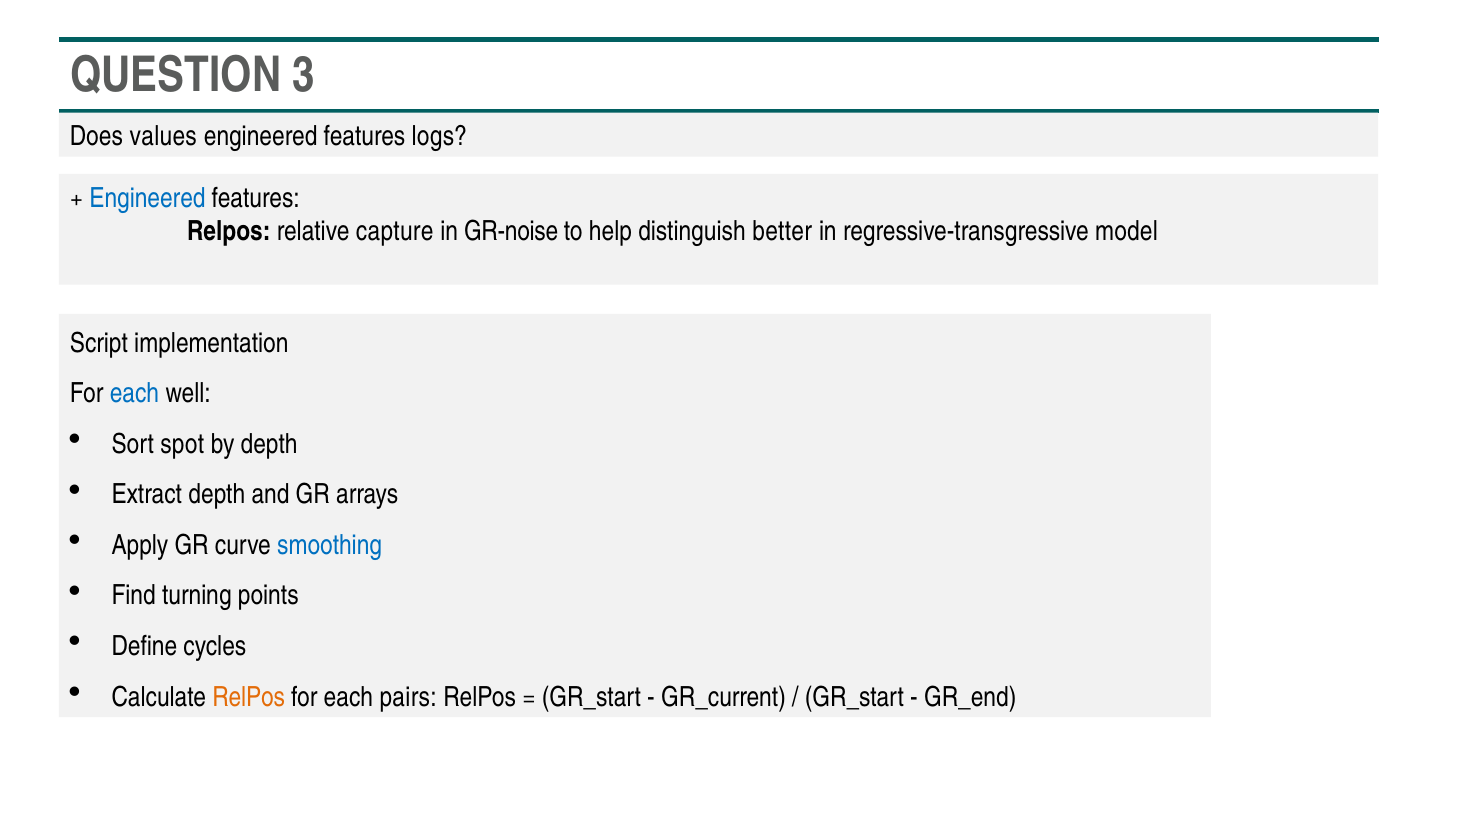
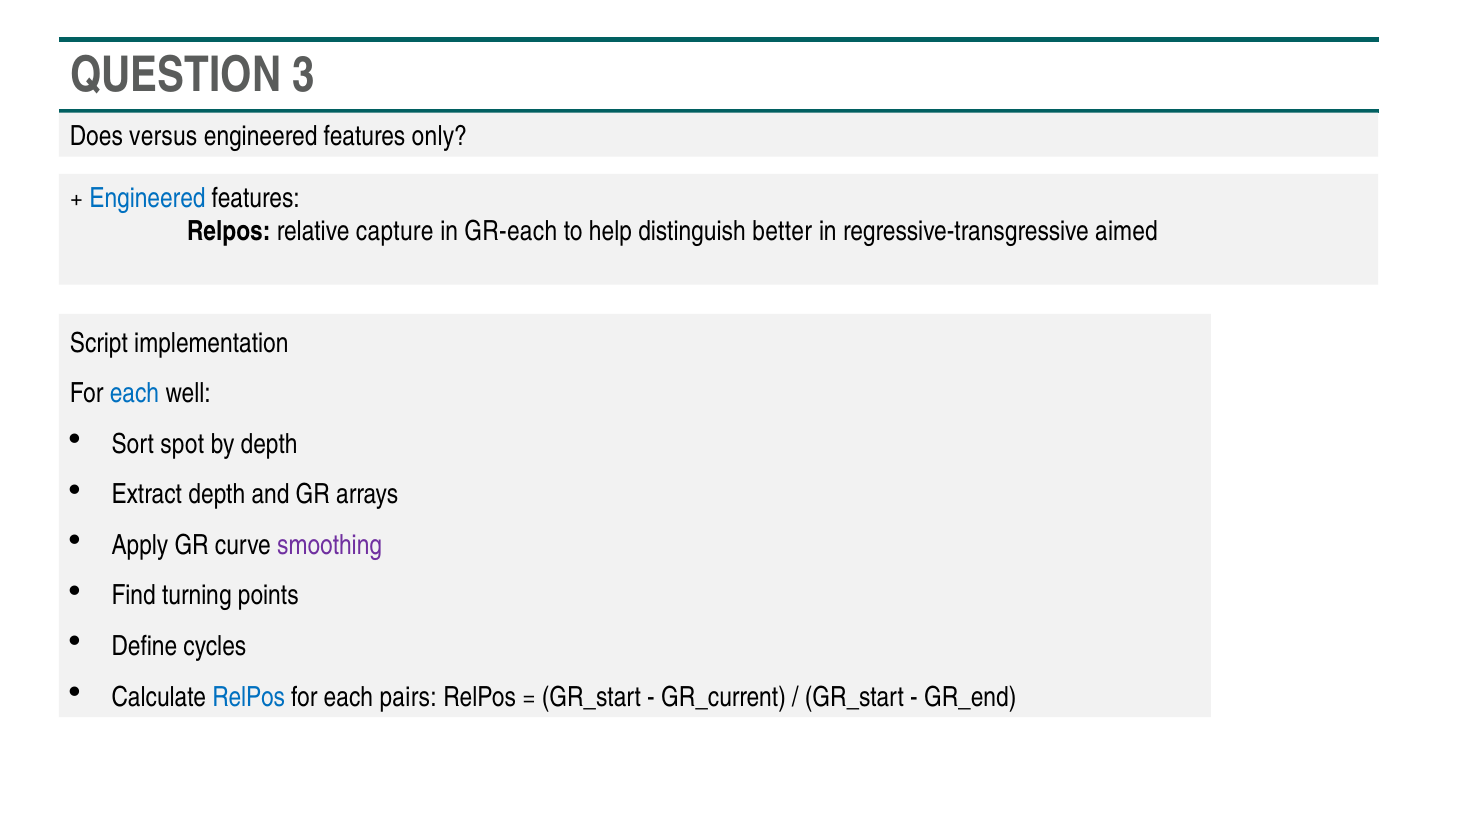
values: values -> versus (163, 137)
logs: logs -> only (439, 137)
GR-noise: GR-noise -> GR-each (511, 231)
model: model -> aimed (1127, 231)
smoothing colour: blue -> purple (330, 545)
RelPos colour: orange -> blue (249, 697)
